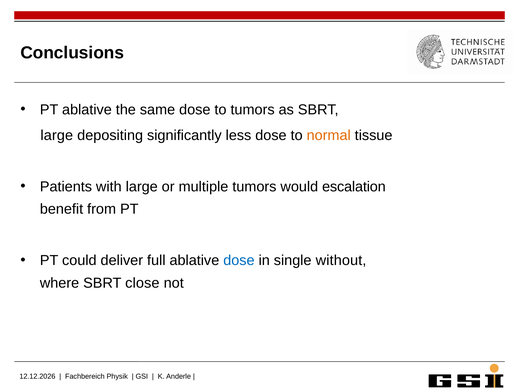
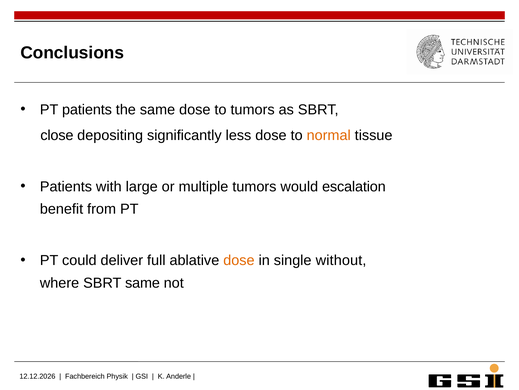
PT ablative: ablative -> patients (87, 109)
large: large -> close (57, 135)
dose colour: blue -> orange (239, 260)
SBRT close: close -> same (143, 282)
